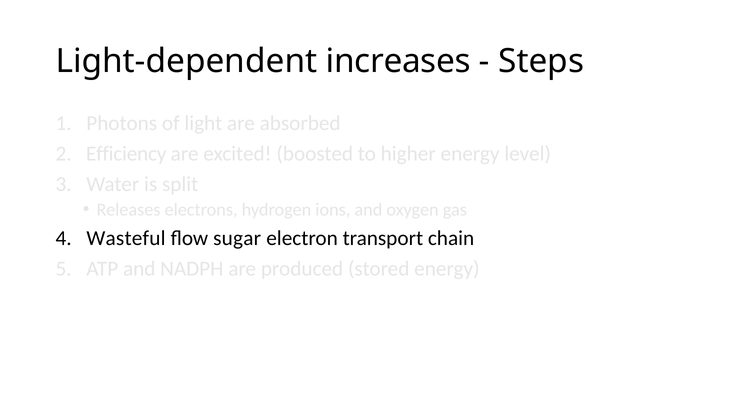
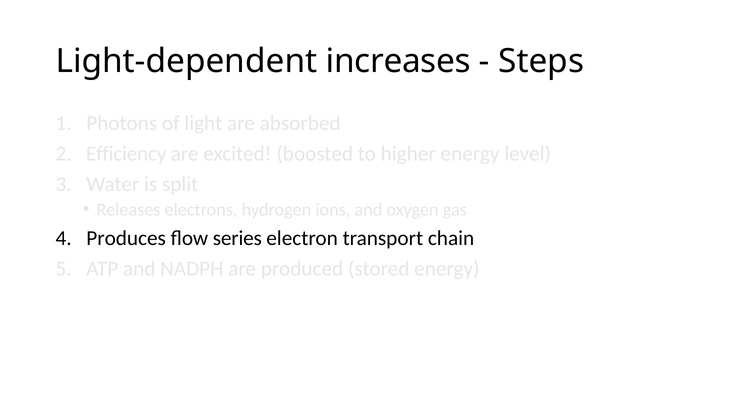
Wasteful: Wasteful -> Produces (126, 238)
sugar: sugar -> series (237, 238)
